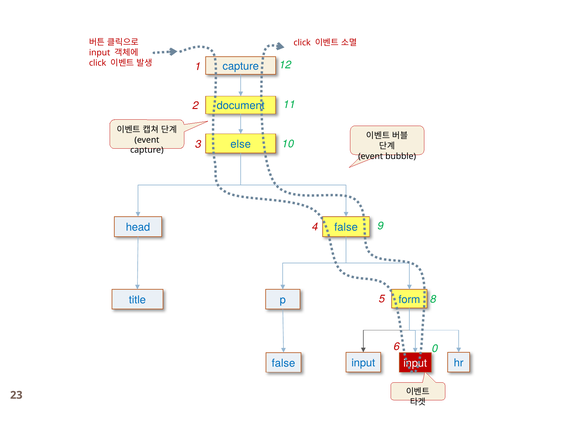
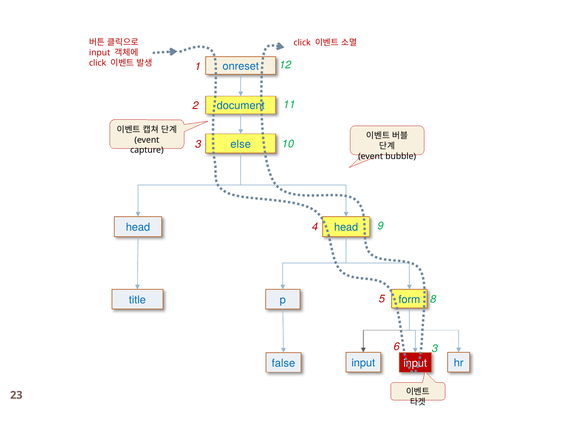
capture: capture -> onreset (241, 66)
head false: false -> head (346, 227)
6 0: 0 -> 3 (435, 348)
